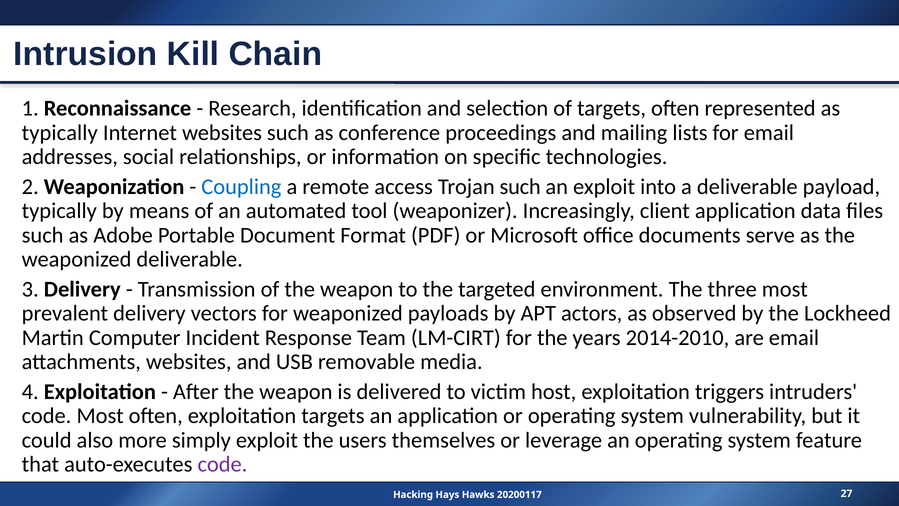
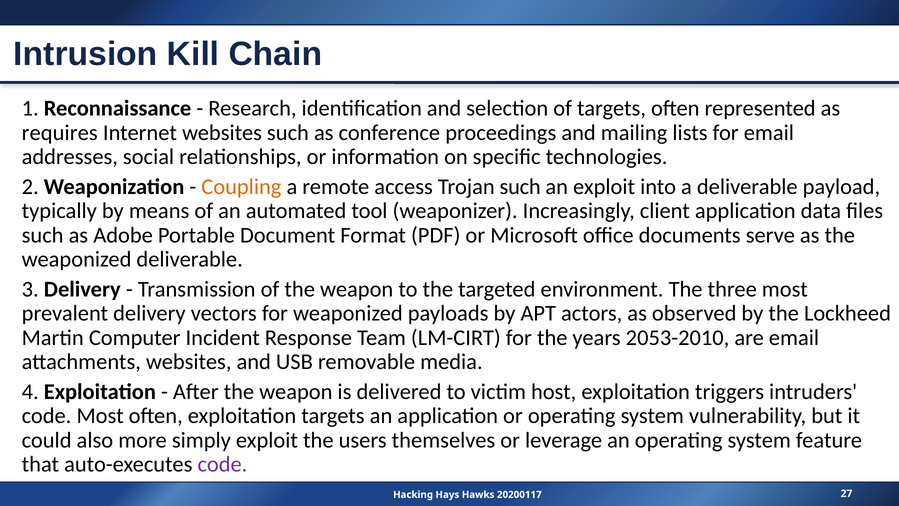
typically: typically -> requires (60, 133)
Coupling colour: blue -> orange (241, 187)
2014-2010: 2014-2010 -> 2053-2010 (678, 337)
